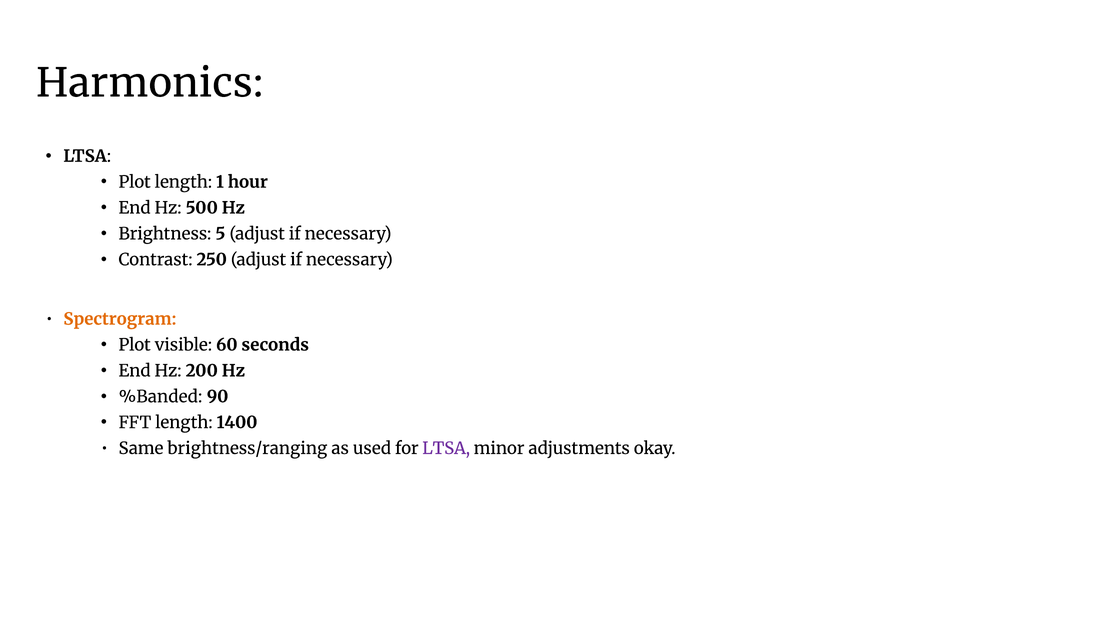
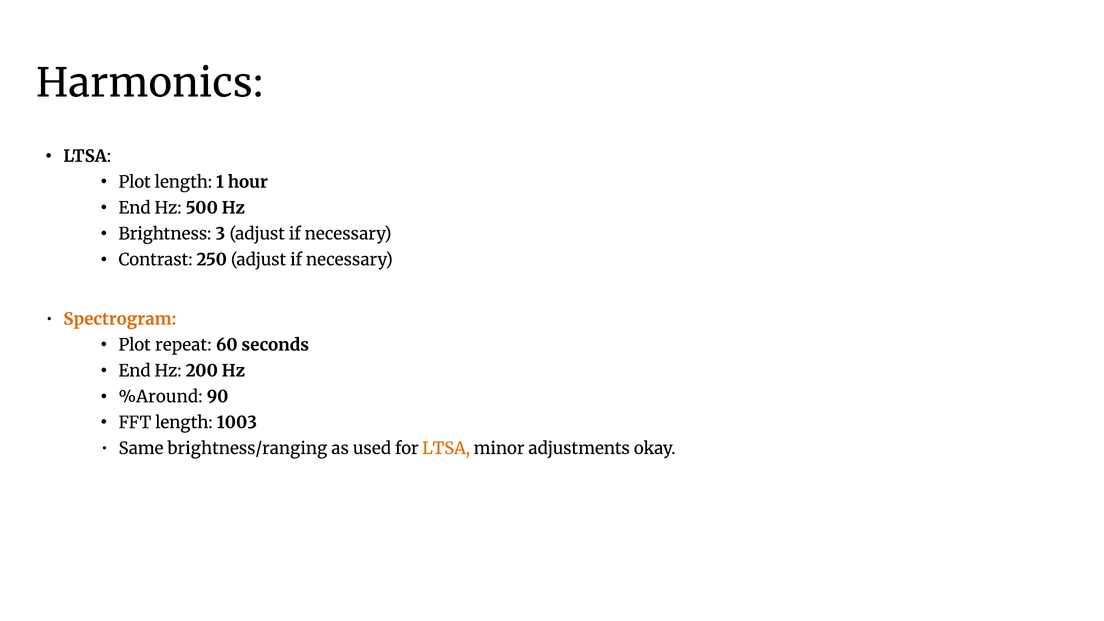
5: 5 -> 3 (220, 234)
visible: visible -> repeat (183, 345)
%Banded: %Banded -> %Around (161, 397)
1400: 1400 -> 1003 (237, 423)
LTSA colour: purple -> orange (446, 448)
